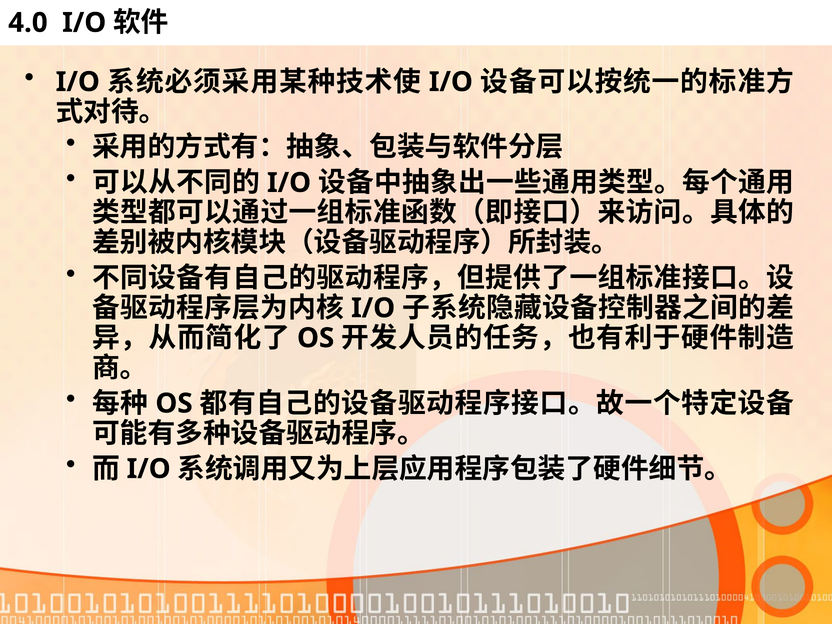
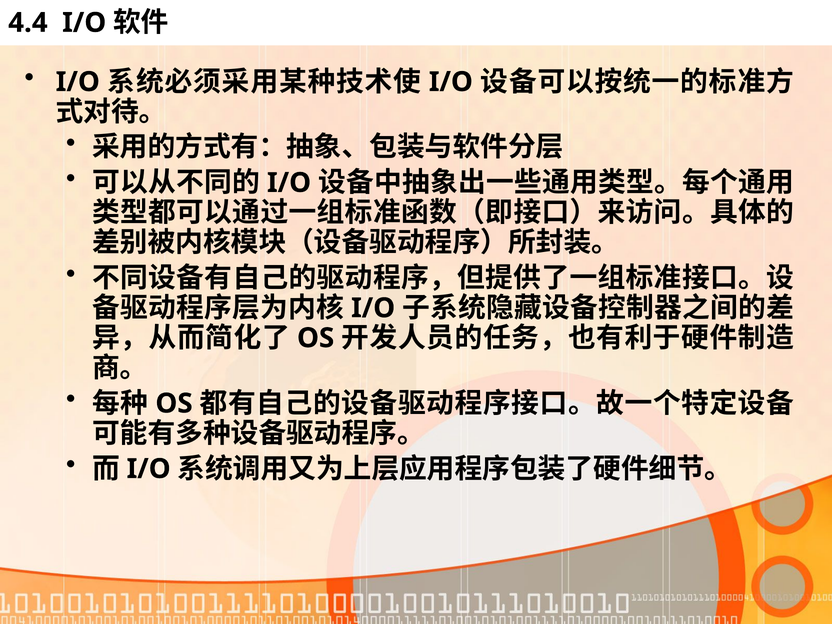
4.0: 4.0 -> 4.4 (28, 23)
